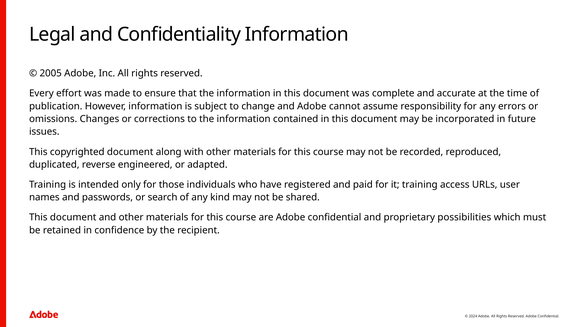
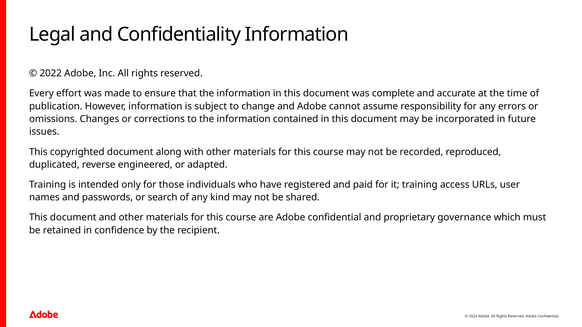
2005: 2005 -> 2022 (51, 74)
possibilities: possibilities -> governance (464, 218)
